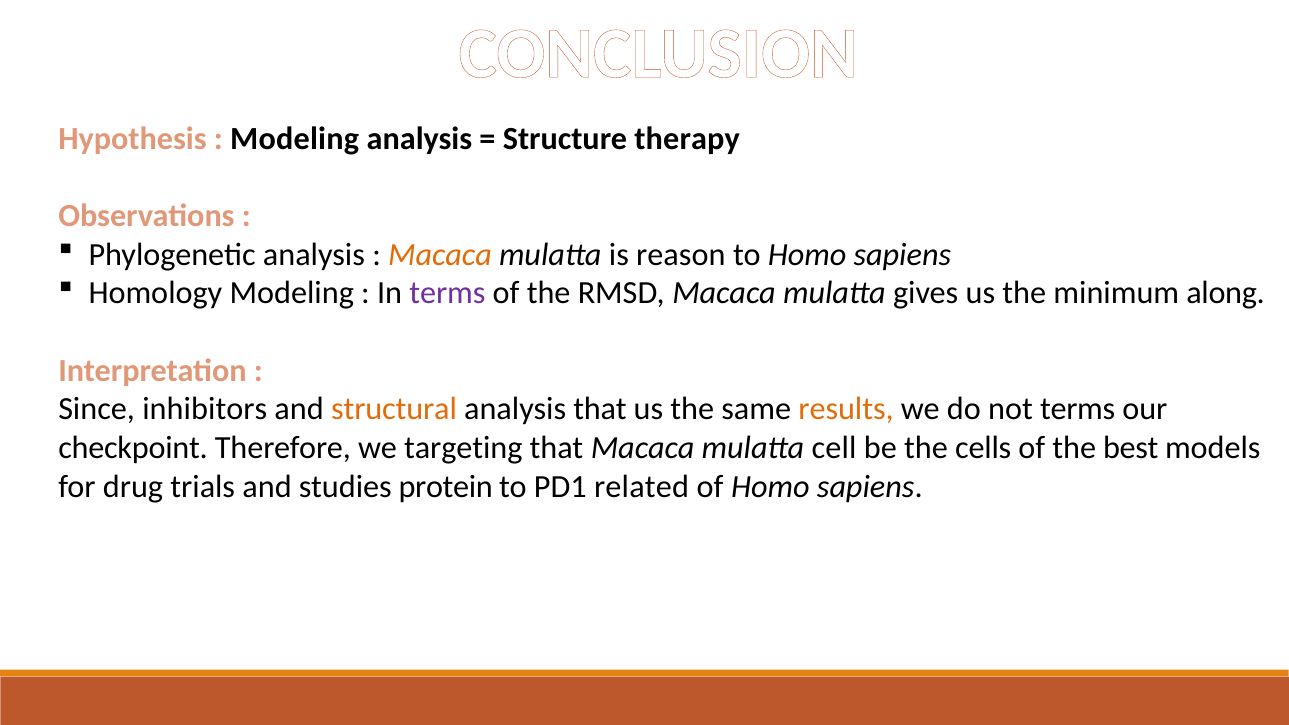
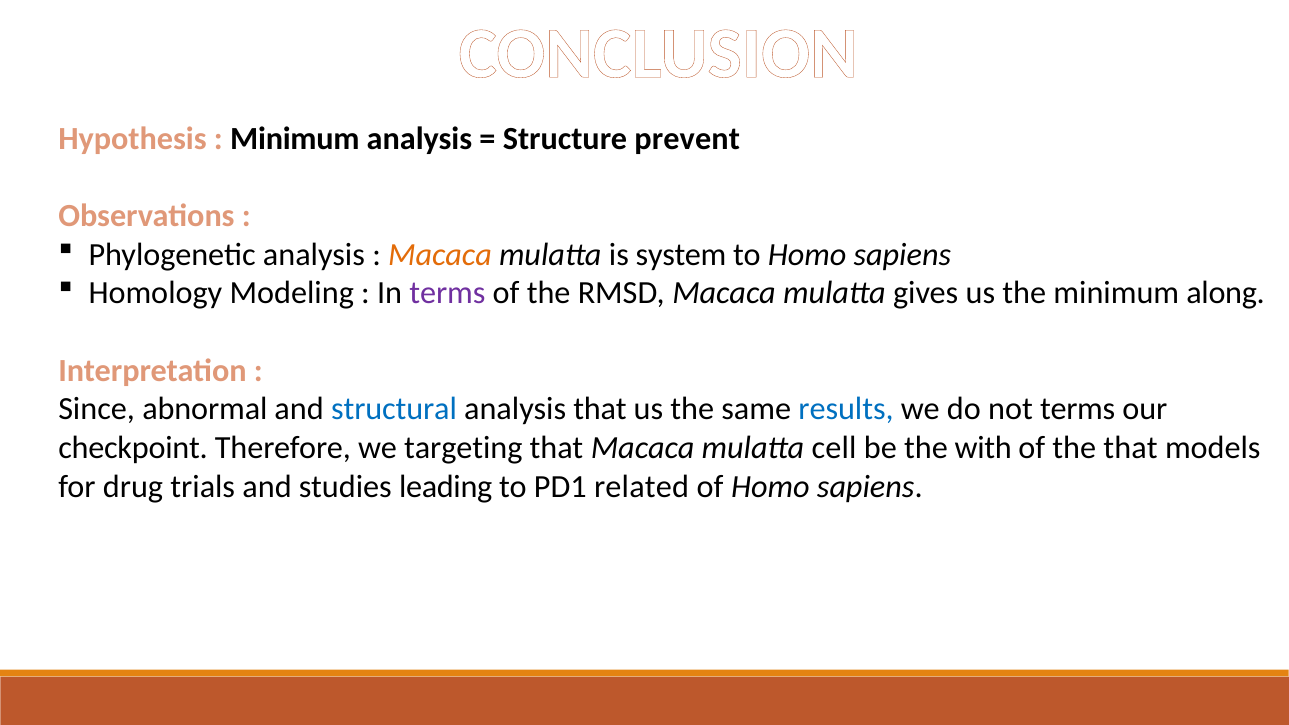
Modeling: Modeling -> Minimum (295, 139)
therapy: therapy -> prevent (687, 139)
reason: reason -> system (681, 255)
inhibitors: inhibitors -> abnormal (205, 409)
structural colour: orange -> blue (394, 409)
results colour: orange -> blue (846, 409)
cells: cells -> with (983, 448)
the best: best -> that (1131, 448)
protein: protein -> leading (446, 487)
